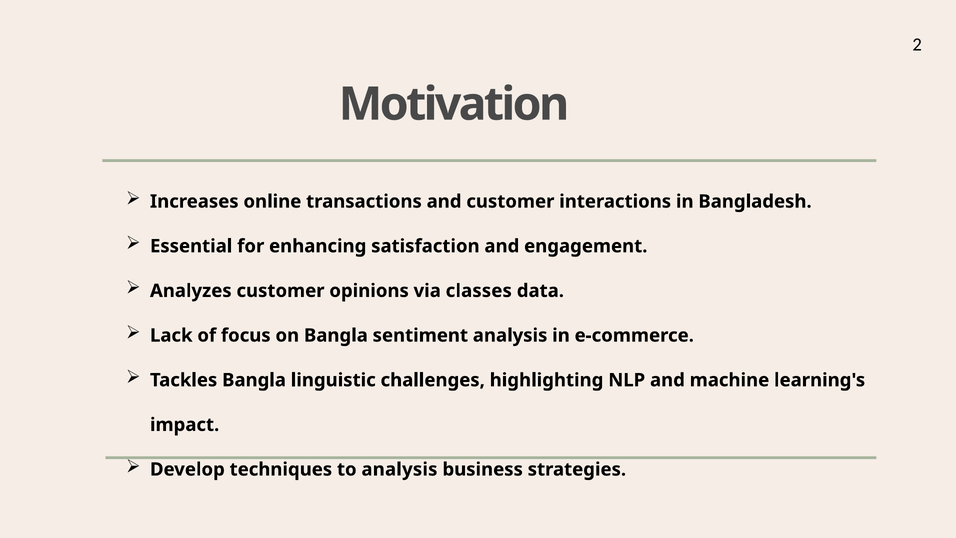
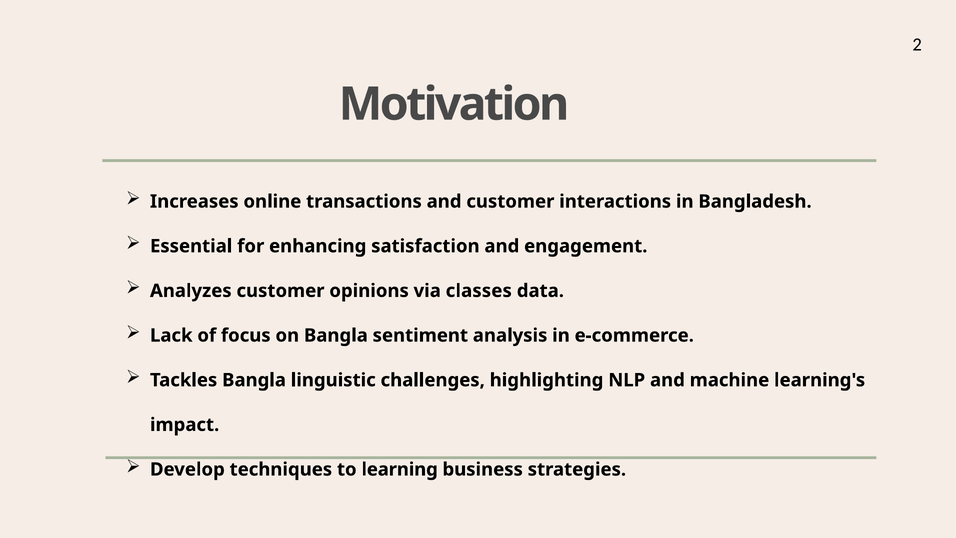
to analysis: analysis -> learning (400, 469)
